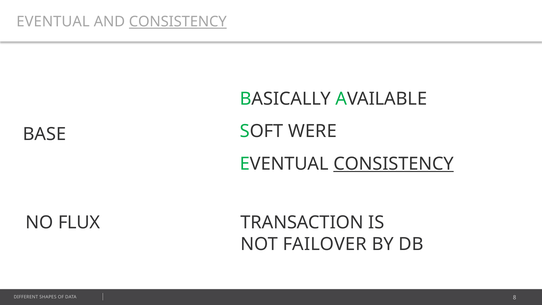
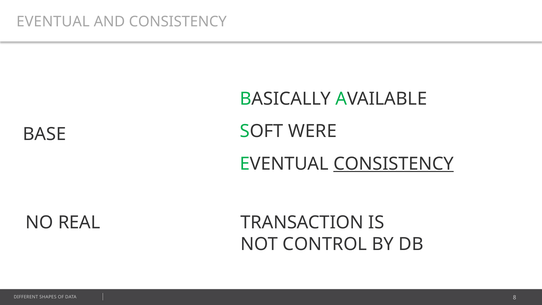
CONSISTENCY underline: present -> none (178, 22)
FLUX: FLUX -> REAL (79, 223)
FAILOVER: FAILOVER -> CONTROL (325, 244)
